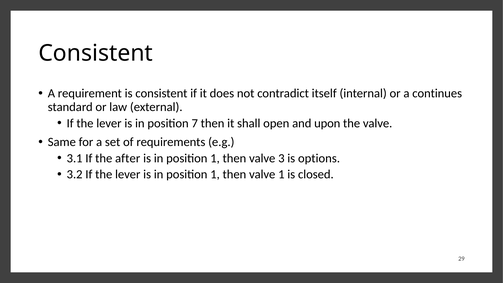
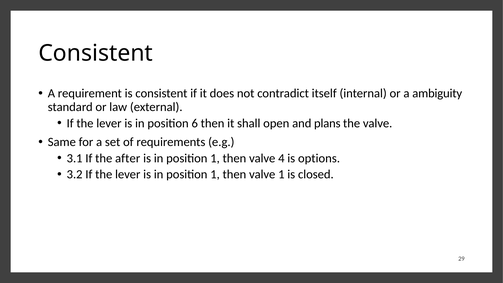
continues: continues -> ambiguity (437, 93)
7: 7 -> 6 (195, 123)
upon: upon -> plans (327, 123)
3: 3 -> 4 (281, 158)
